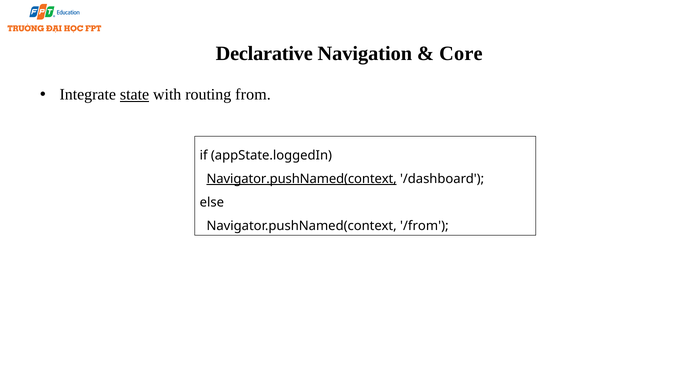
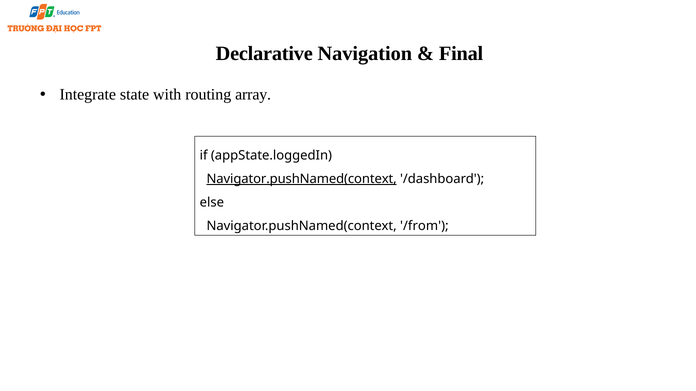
Core: Core -> Final (461, 54)
state underline: present -> none (135, 95)
from: from -> array (253, 95)
